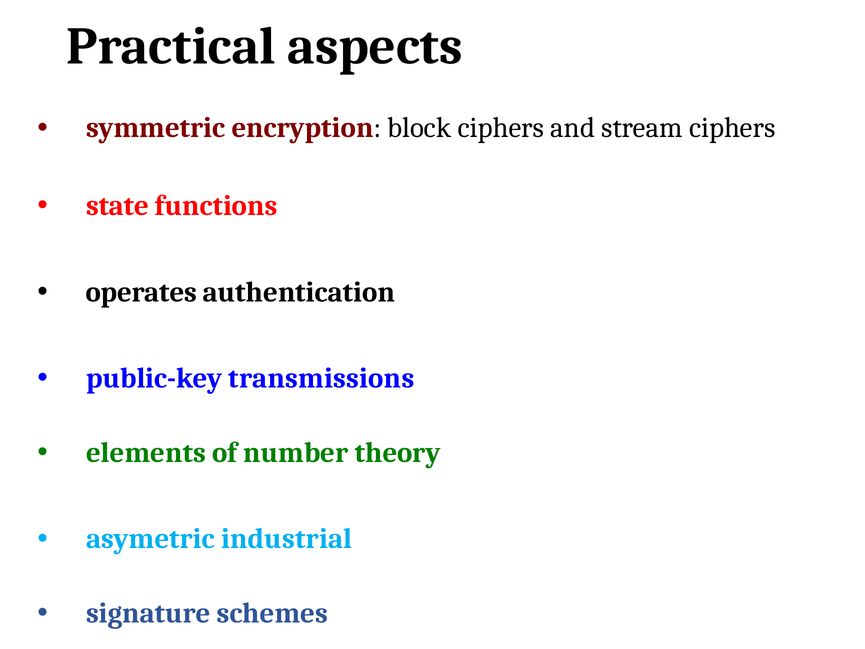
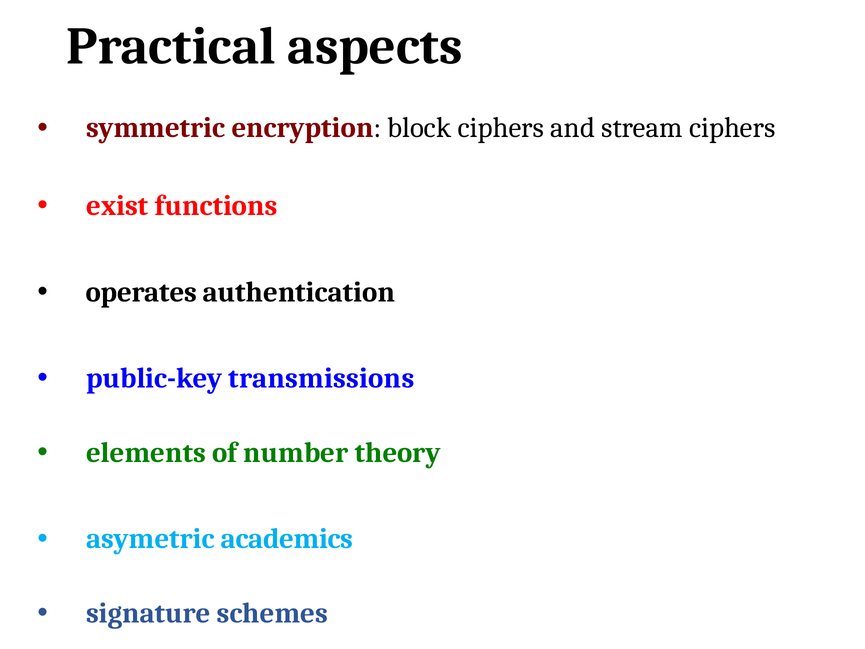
state: state -> exist (117, 206)
industrial: industrial -> academics (287, 539)
